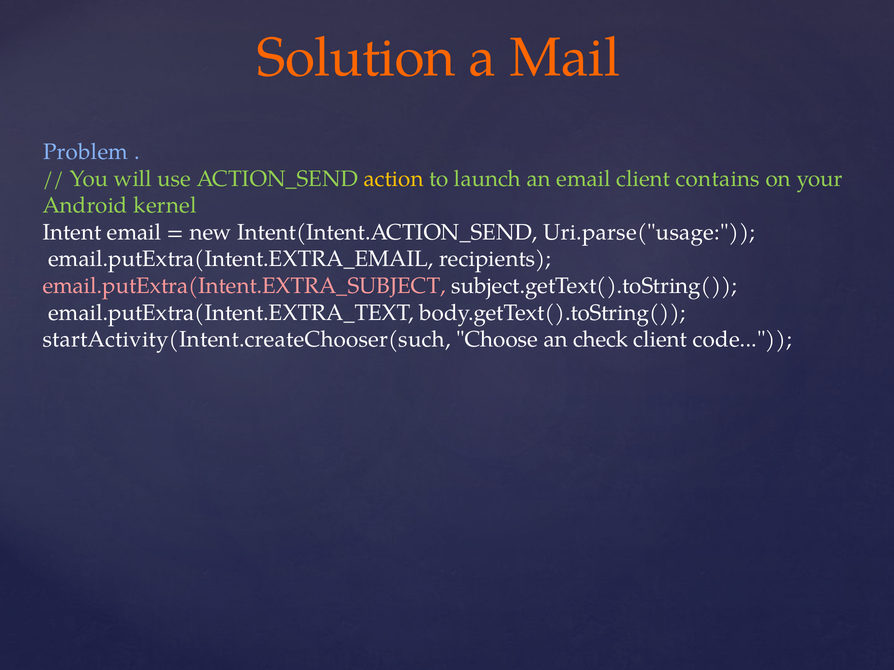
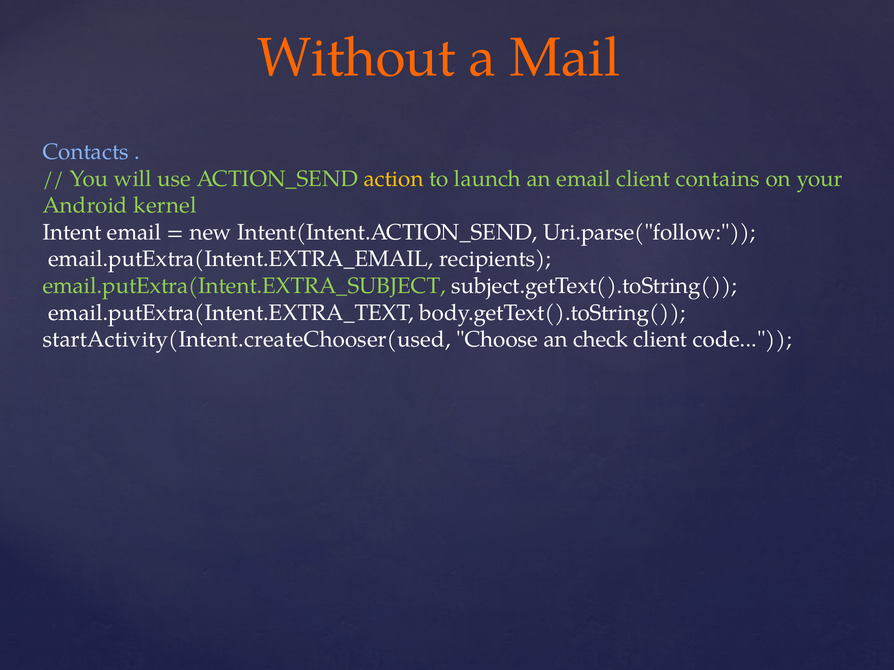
Solution: Solution -> Without (356, 58)
Problem: Problem -> Contacts (86, 152)
Uri.parse("usage: Uri.parse("usage -> Uri.parse("follow (649, 232)
email.putExtra(Intent.EXTRA_SUBJECT colour: pink -> light green (244, 286)
startActivity(Intent.createChooser(such: startActivity(Intent.createChooser(such -> startActivity(Intent.createChooser(used (247, 340)
